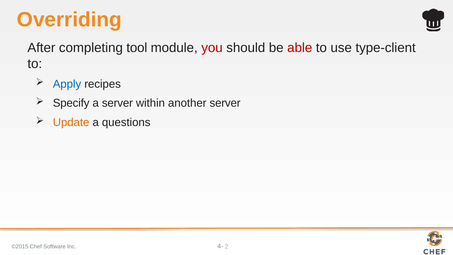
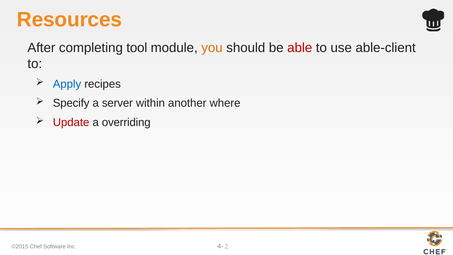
Overriding: Overriding -> Resources (69, 20)
you colour: red -> orange (212, 48)
type-client: type-client -> able-client (386, 48)
another server: server -> where (225, 103)
Update colour: orange -> red (71, 122)
questions: questions -> overriding (126, 122)
